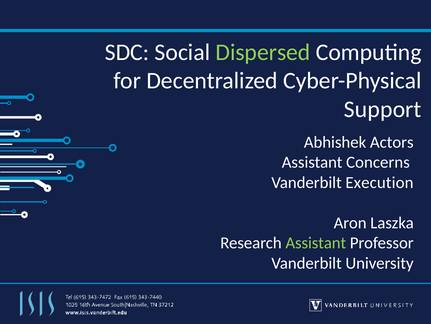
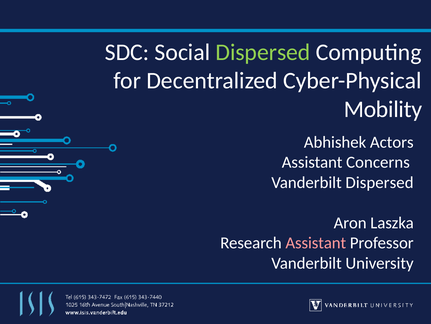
Support: Support -> Mobility (383, 109)
Vanderbilt Execution: Execution -> Dispersed (379, 182)
Assistant colour: light green -> pink (316, 243)
